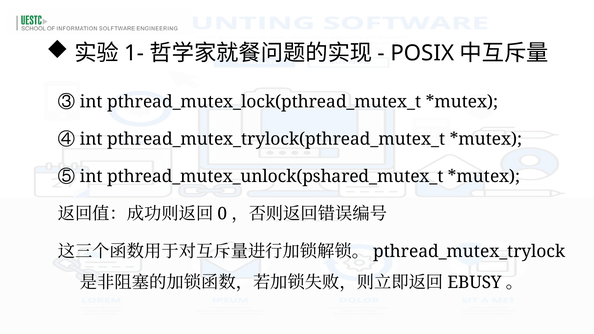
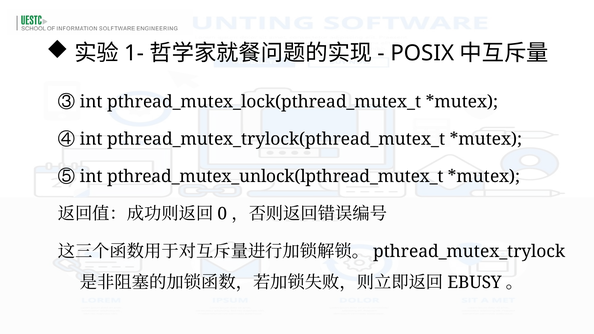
pthread_mutex_unlock(pshared_mutex_t: pthread_mutex_unlock(pshared_mutex_t -> pthread_mutex_unlock(lpthread_mutex_t (275, 177)
